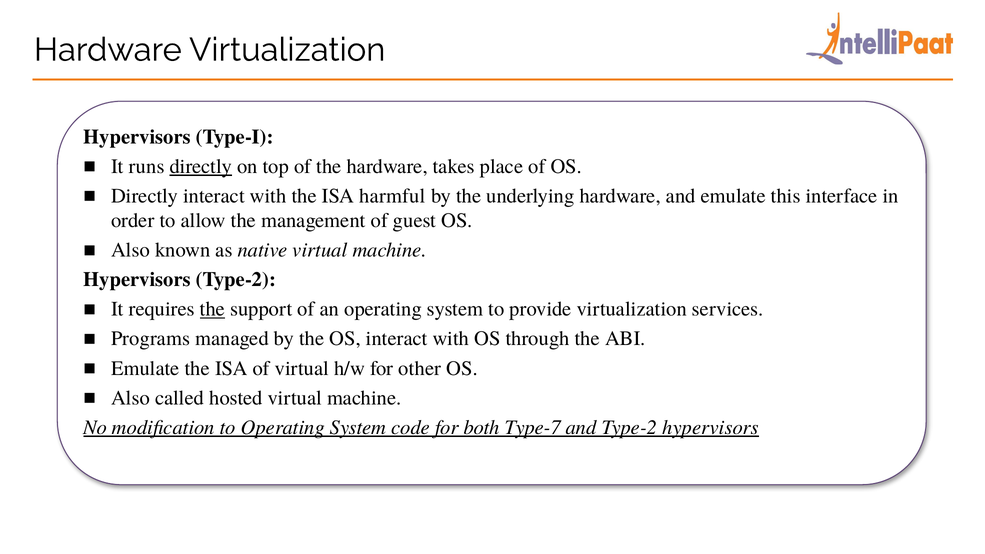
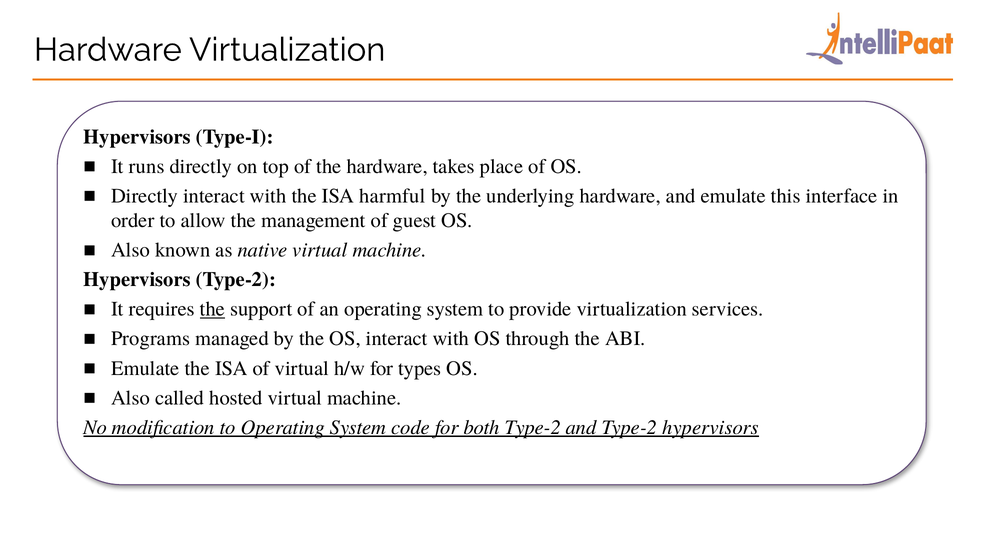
directly underline: present -> none (201, 166)
other: other -> types (420, 368)
both Type-7: Type-7 -> Type-2 (533, 427)
